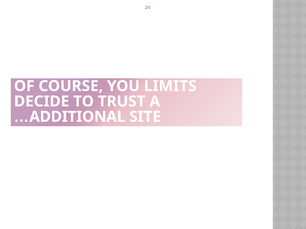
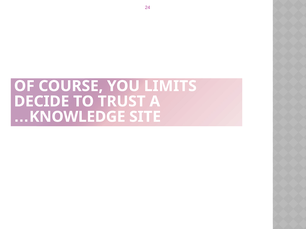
ADDITIONAL: ADDITIONAL -> KNOWLEDGE (77, 117)
